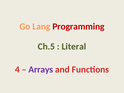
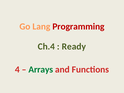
Ch.5: Ch.5 -> Ch.4 (46, 46)
Literal: Literal -> Ready (74, 46)
Arrays colour: purple -> green (41, 69)
